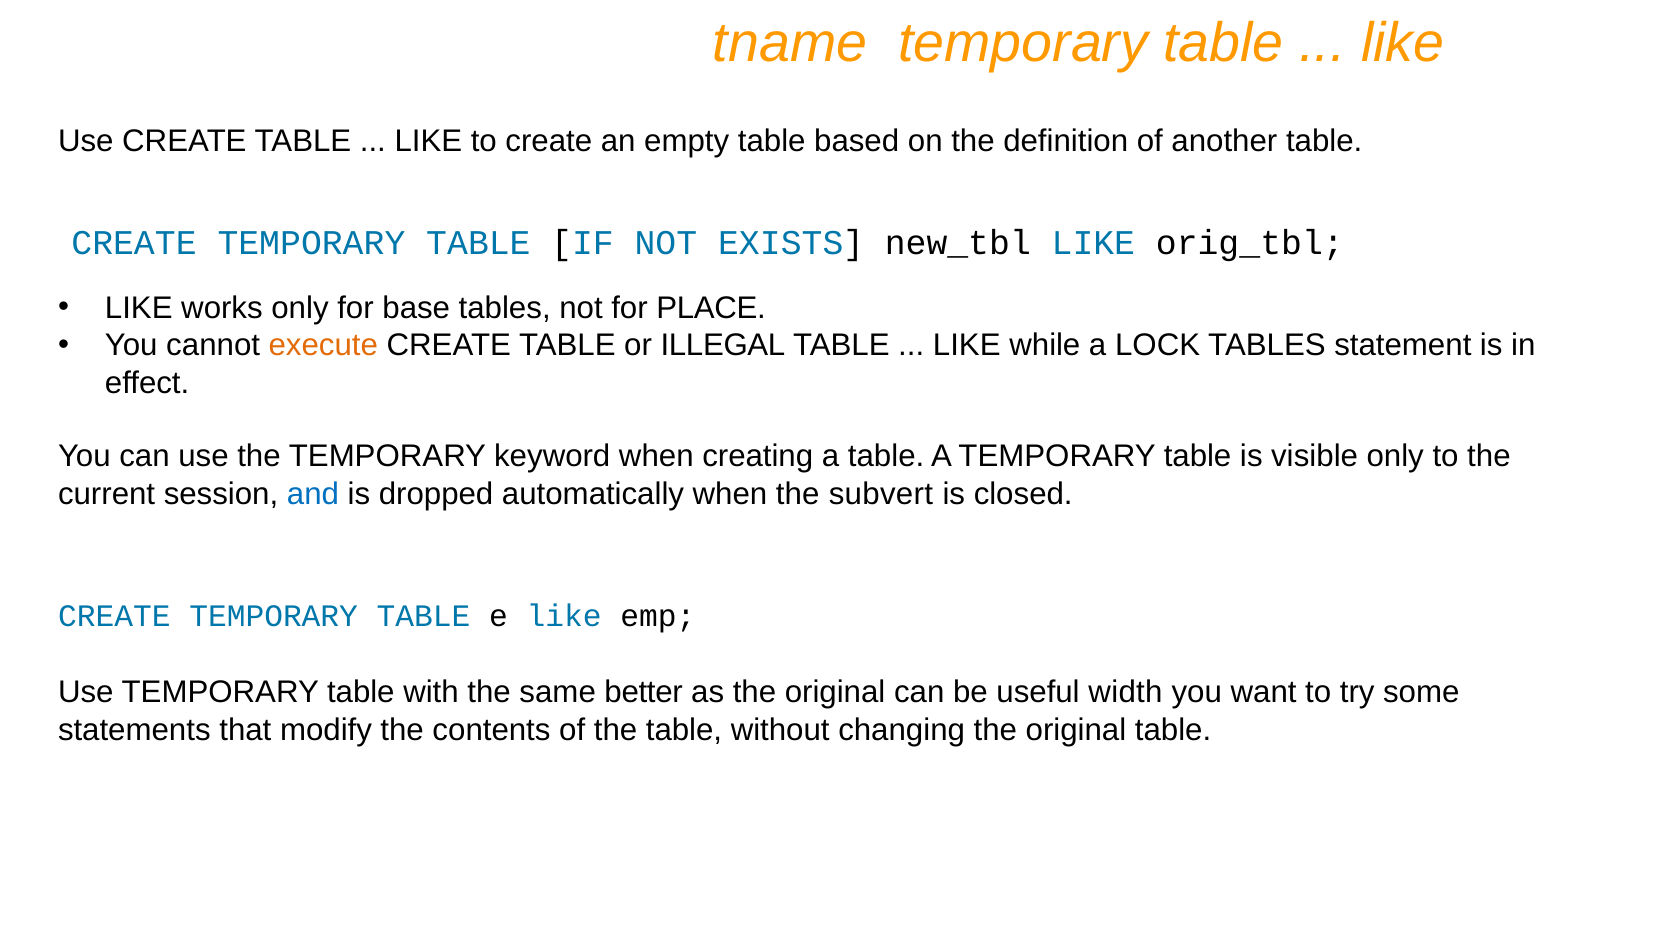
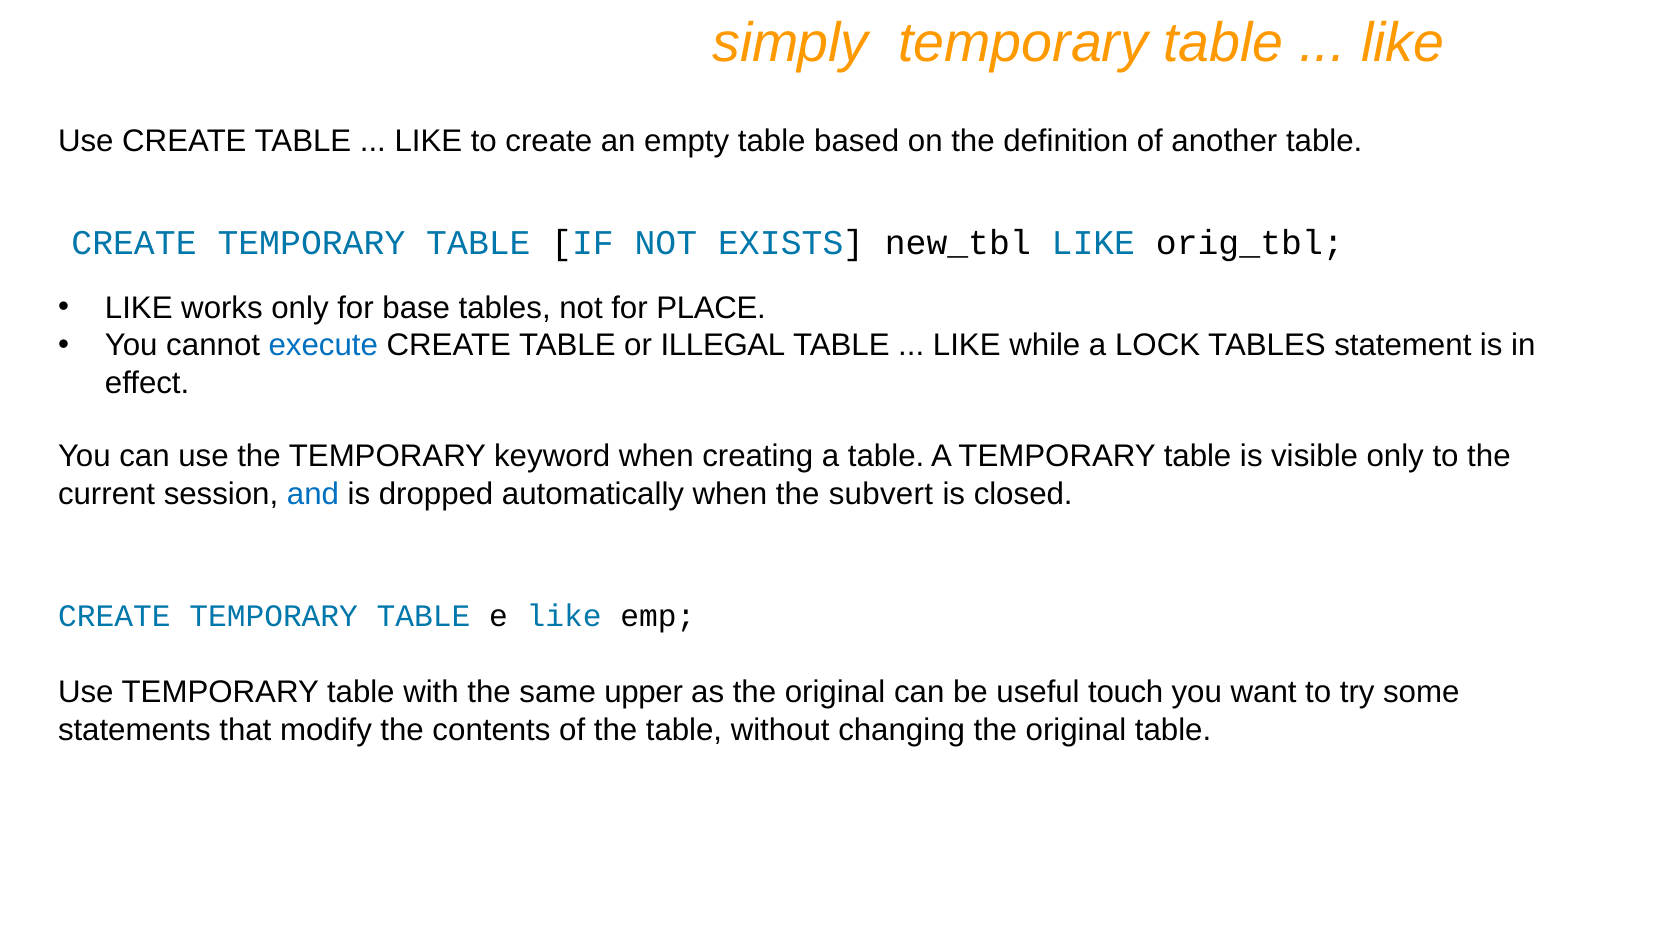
tname: tname -> simply (790, 43)
execute colour: orange -> blue (323, 346)
better: better -> upper (644, 693)
width: width -> touch (1126, 693)
